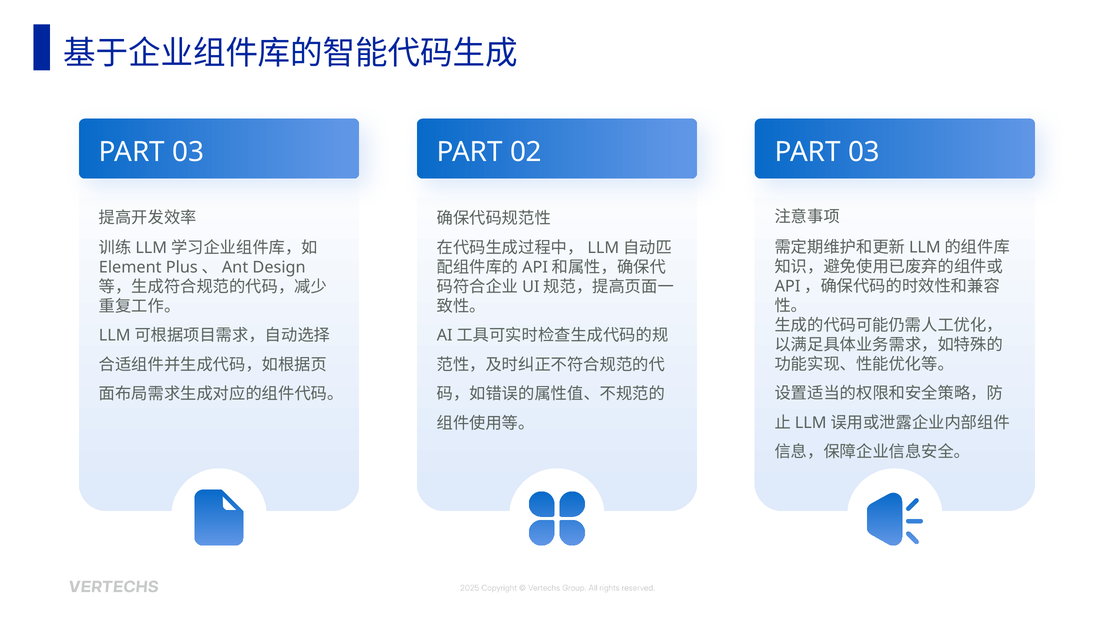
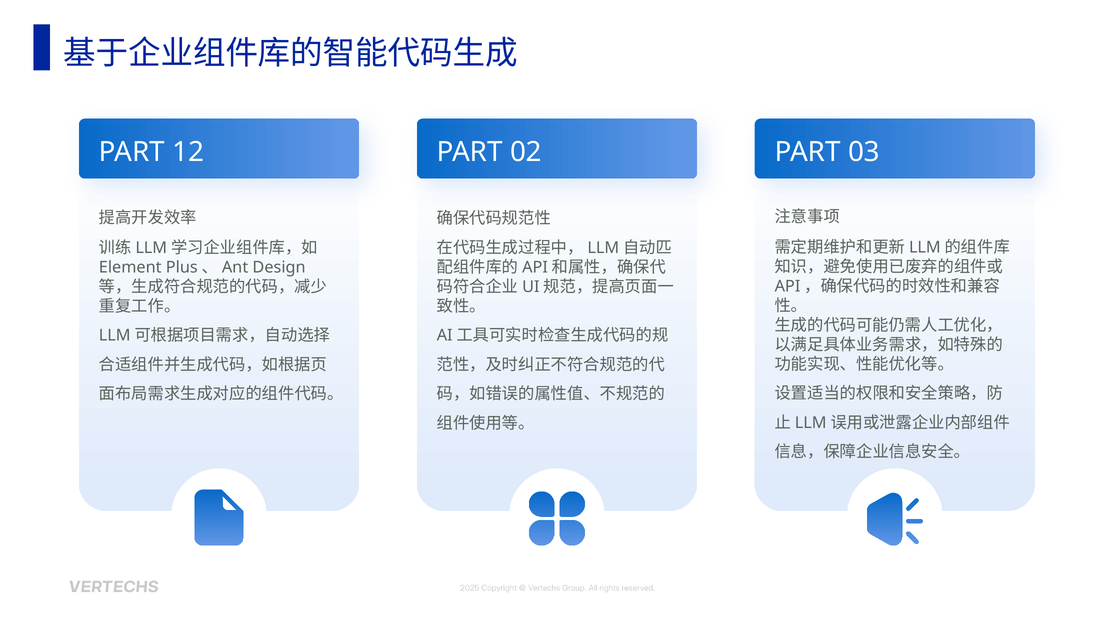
03: 03 -> 12 (188, 152)
